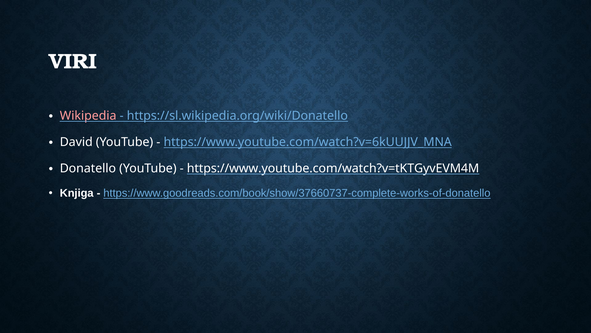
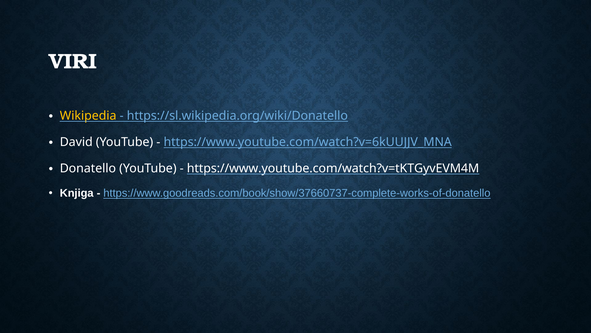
Wikipedia colour: pink -> yellow (88, 115)
